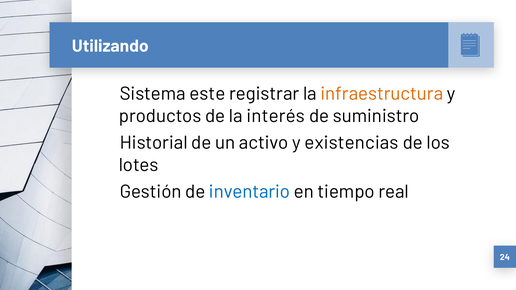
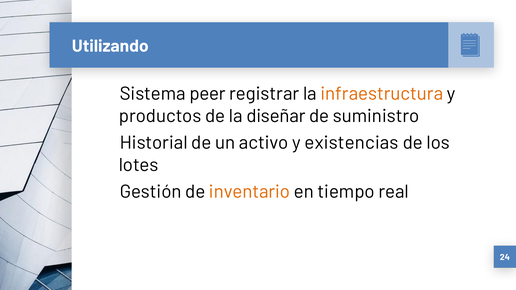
este: este -> peer (208, 94)
interés: interés -> diseñar (276, 116)
inventario colour: blue -> orange (250, 192)
